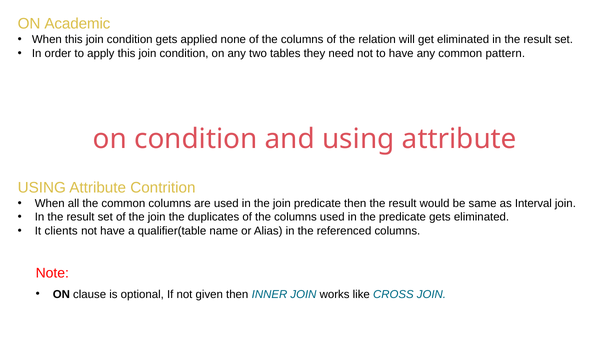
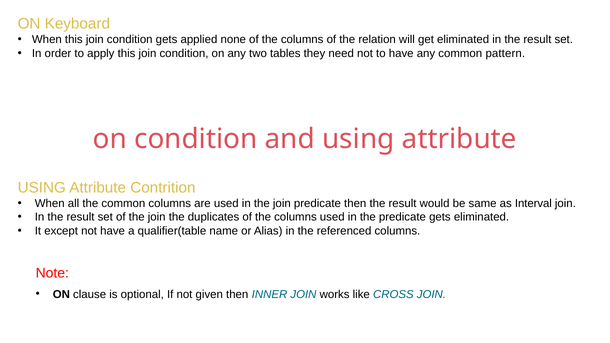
Academic: Academic -> Keyboard (77, 24)
clients: clients -> except (61, 231)
